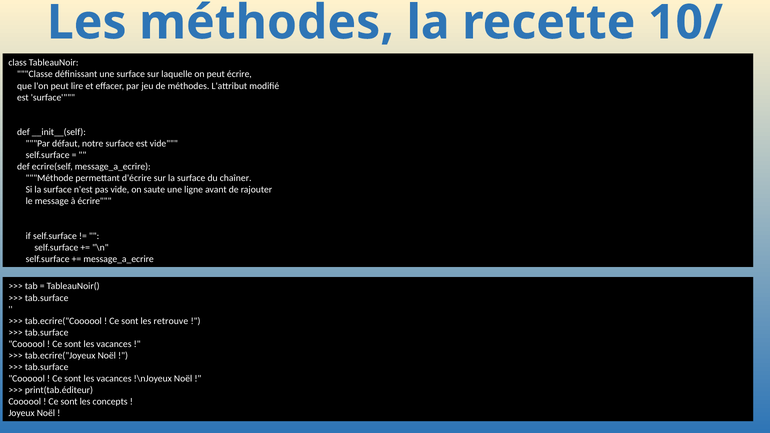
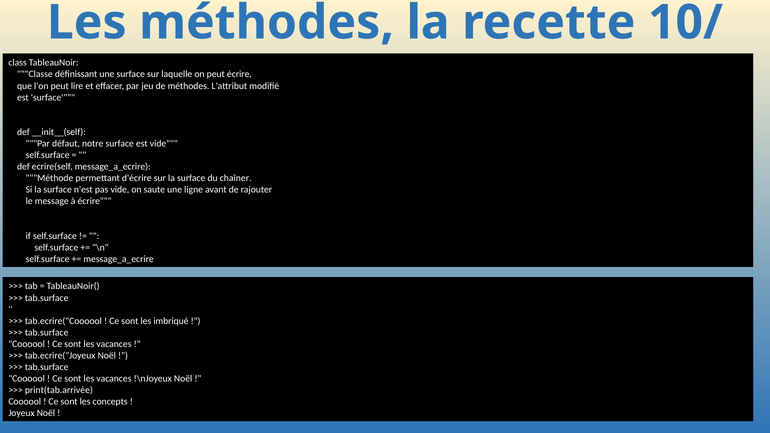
retrouve: retrouve -> imbriqué (171, 321)
print(tab.éditeur: print(tab.éditeur -> print(tab.arrivée (59, 390)
